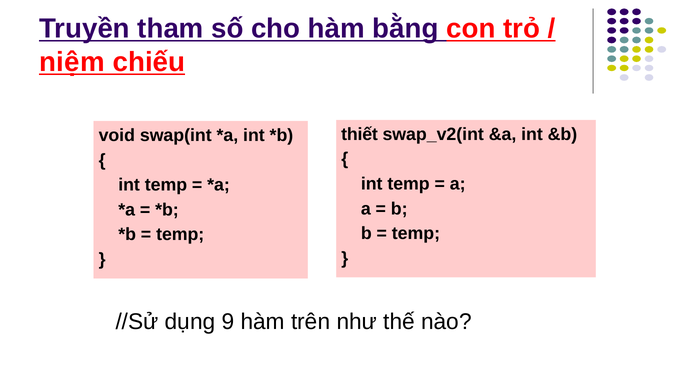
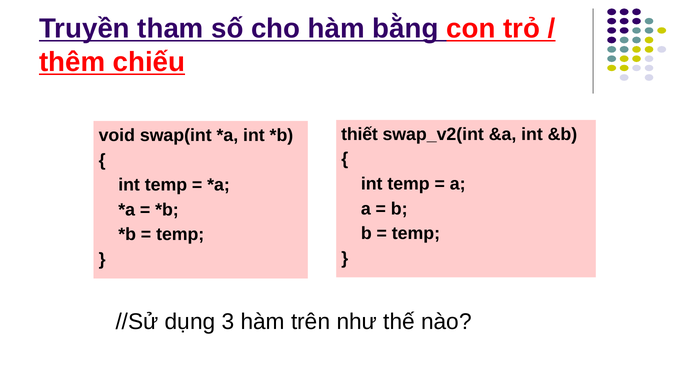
niệm: niệm -> thêm (72, 62)
9: 9 -> 3 (228, 322)
